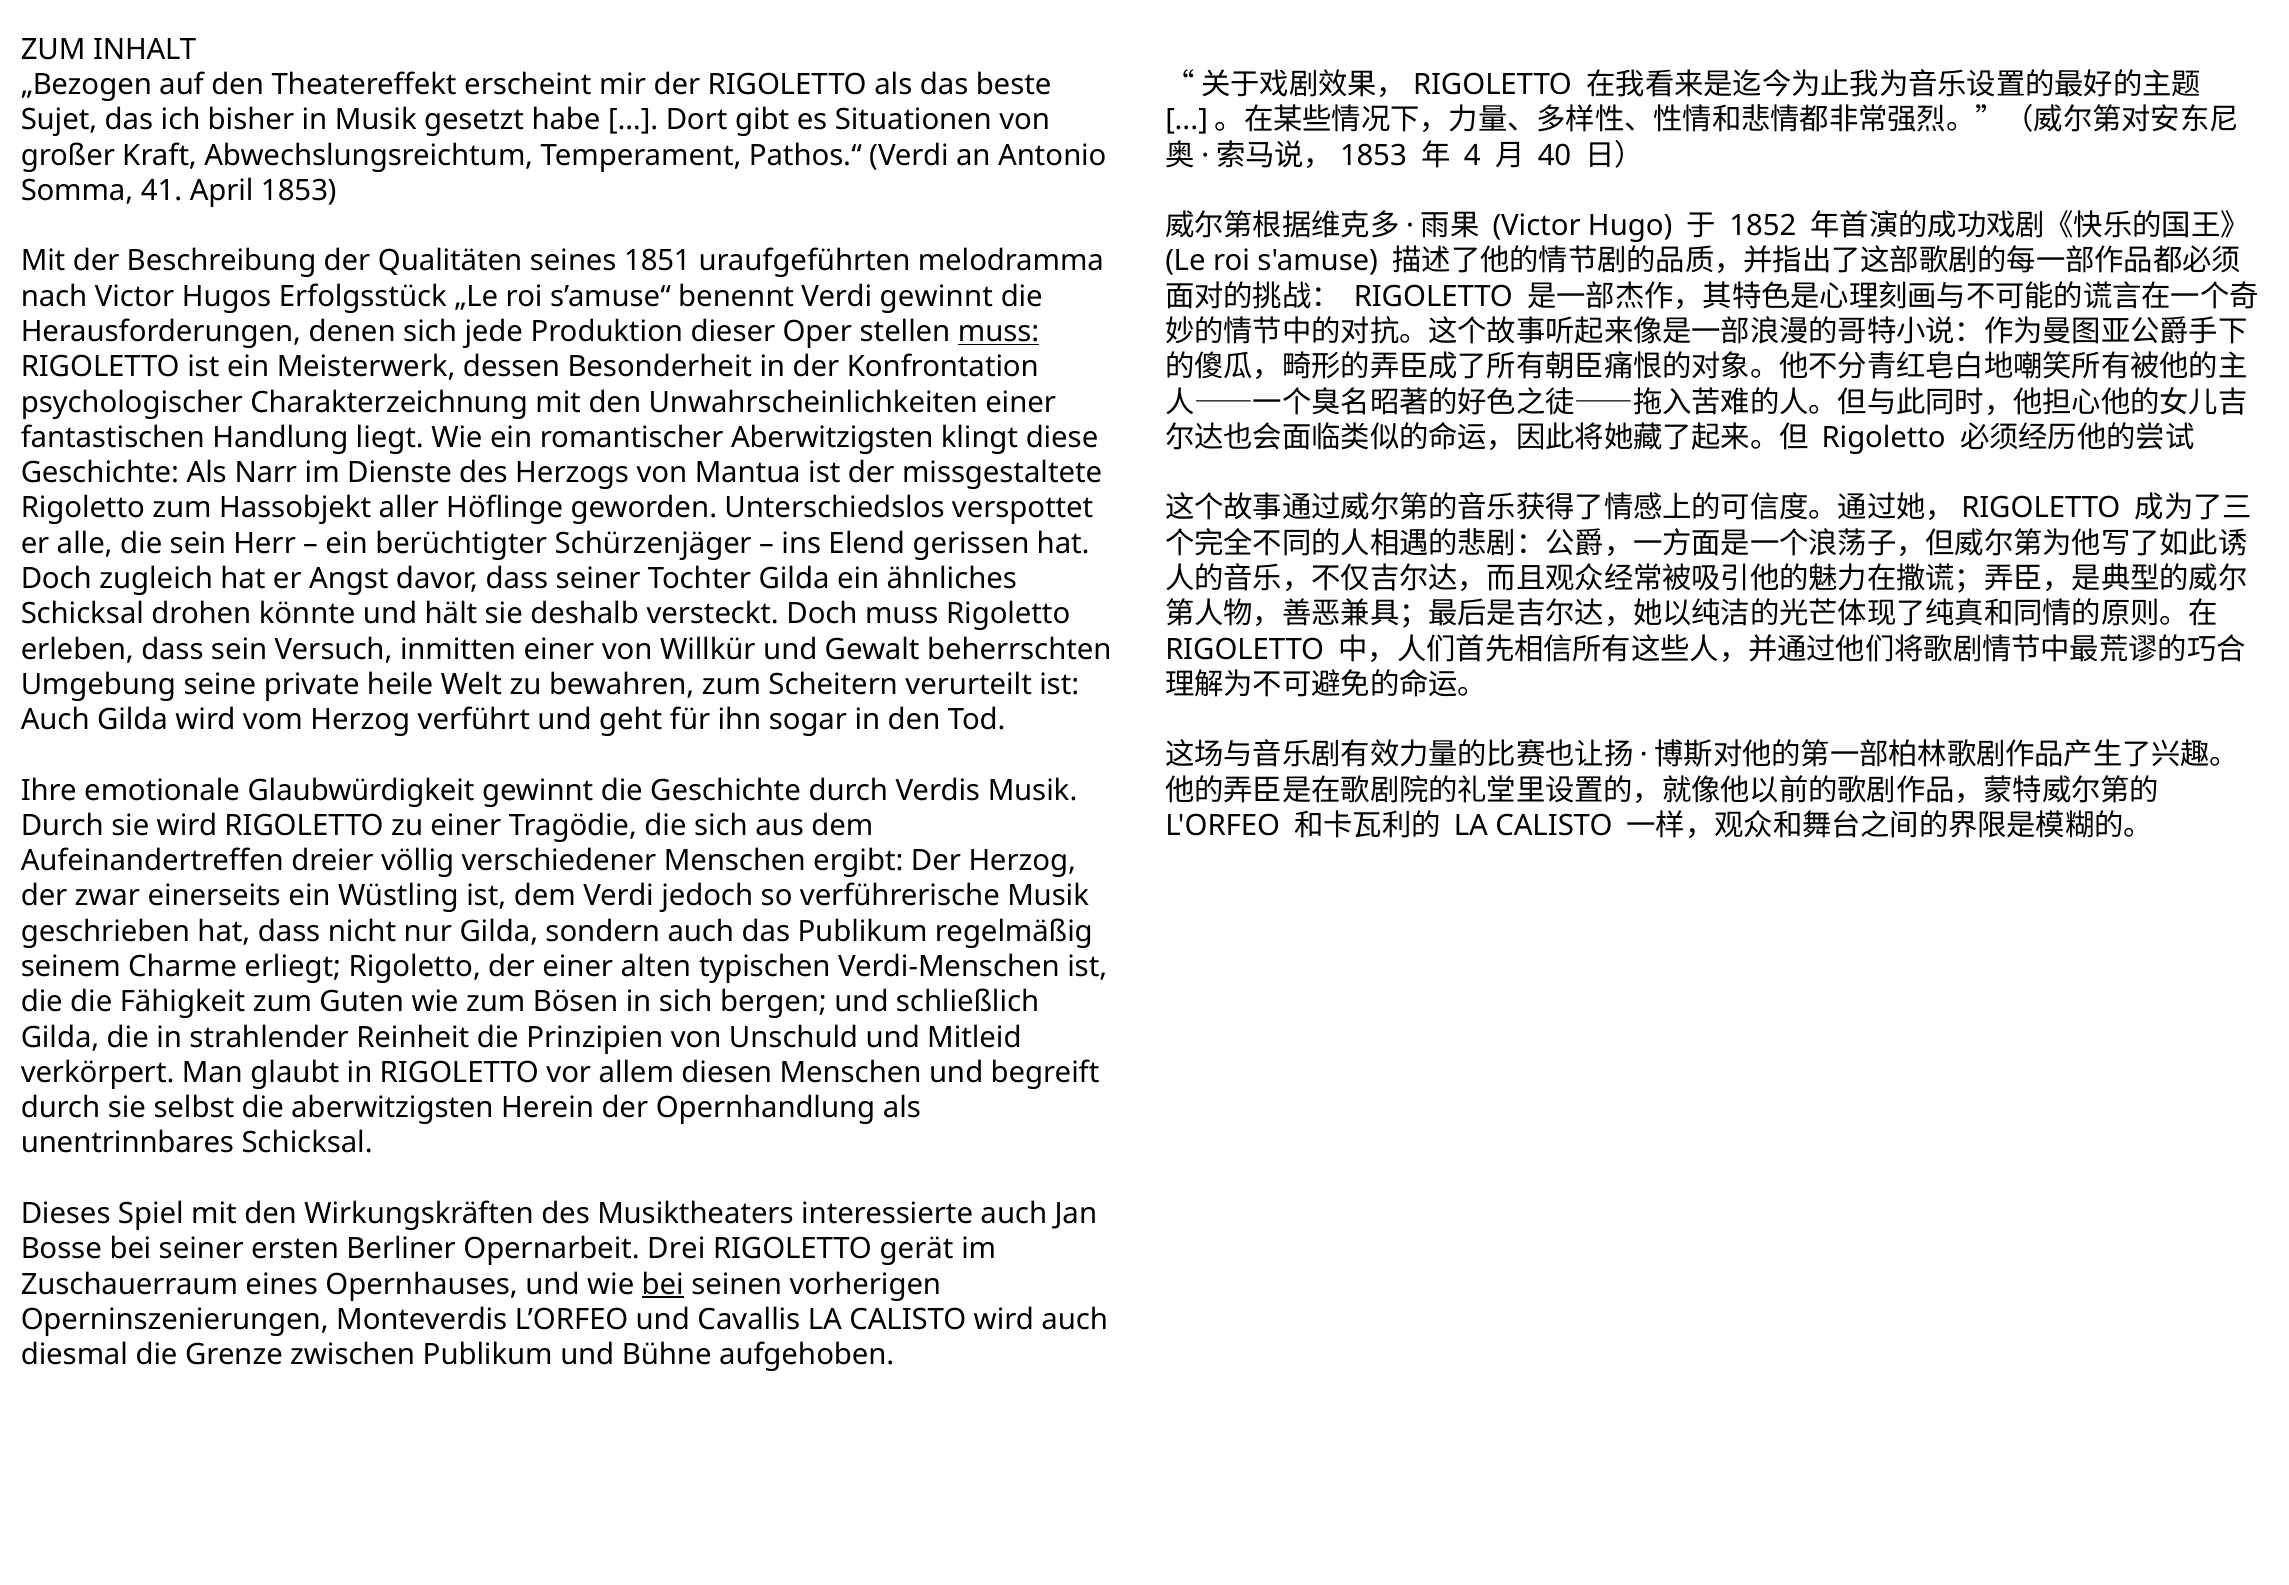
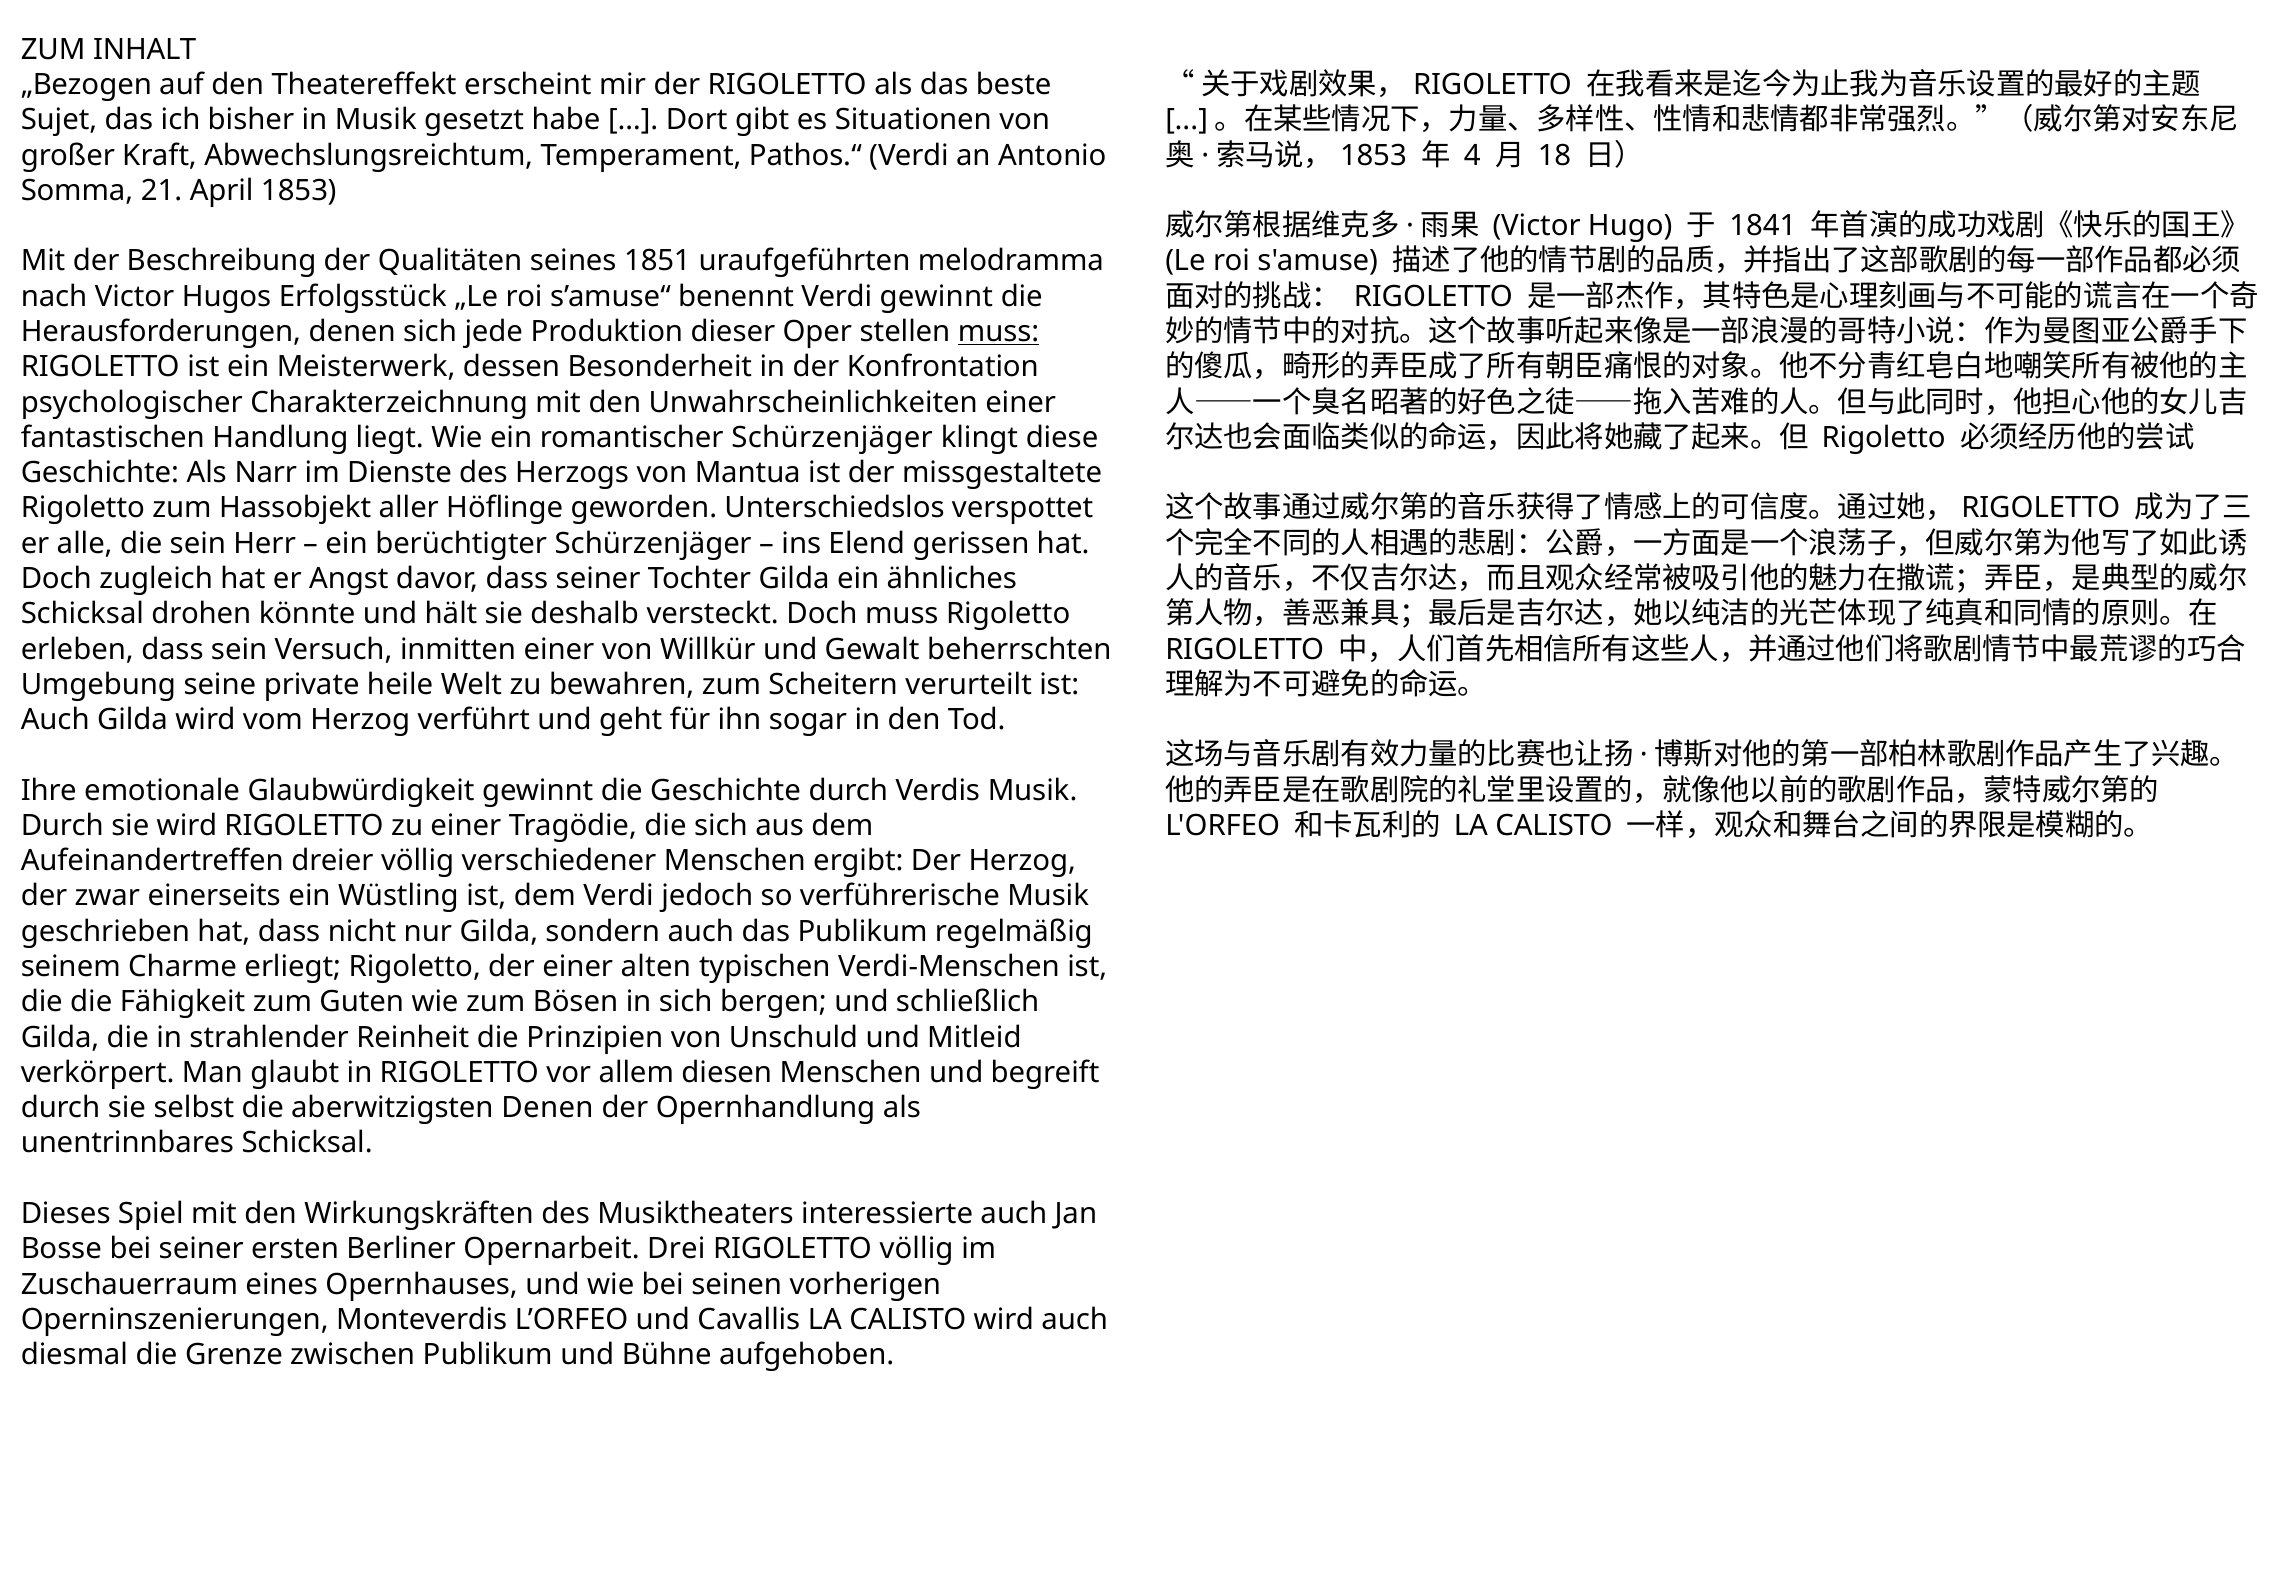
40: 40 -> 18 (1554, 155)
41: 41 -> 21 (162, 191)
1852: 1852 -> 1841 (1763, 226)
romantischer Aberwitzigsten: Aberwitzigsten -> Schürzenjäger (832, 438)
aberwitzigsten Herein: Herein -> Denen (548, 1108)
RIGOLETTO gerät: gerät -> völlig (917, 1249)
bei underline: present -> none (663, 1284)
